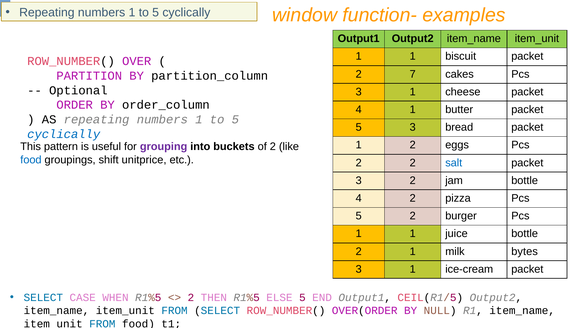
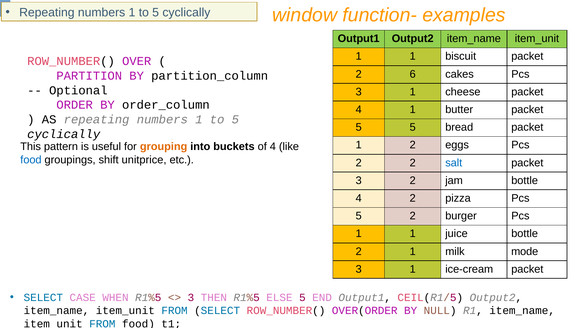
7: 7 -> 6 (413, 74)
5 3: 3 -> 5 (413, 127)
cyclically colour: blue -> black (64, 134)
grouping colour: purple -> orange (164, 147)
of 2: 2 -> 4 (273, 147)
bytes: bytes -> mode (525, 251)
2: 2 -> 3 (191, 298)
